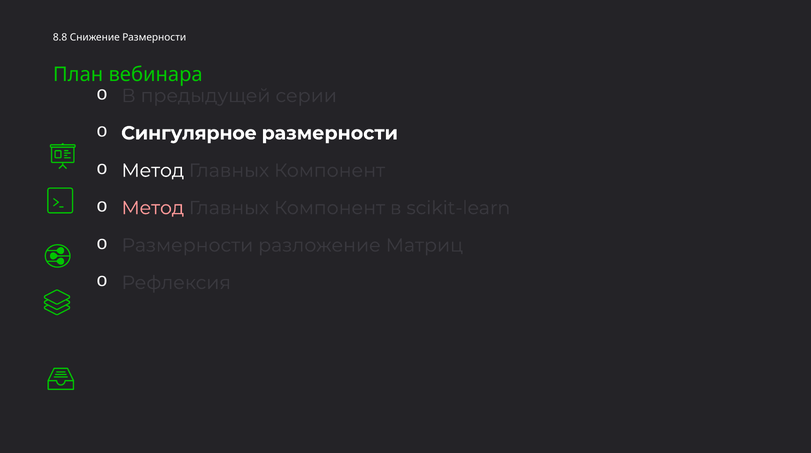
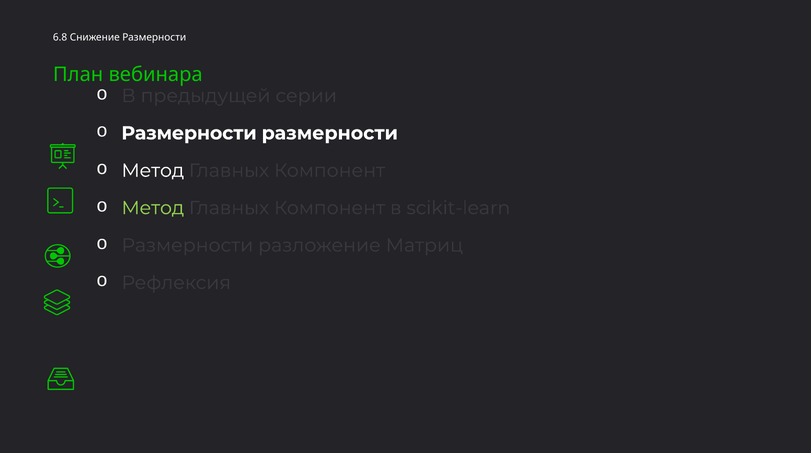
8.8: 8.8 -> 6.8 (60, 37)
Сингулярное: Сингулярное -> Размерности (189, 133)
Метод colour: pink -> light green (153, 208)
